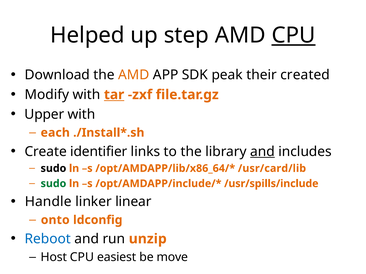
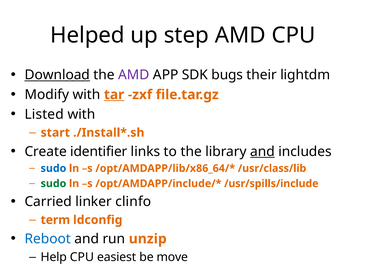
CPU underline: present -> none (294, 35)
Download underline: none -> present (57, 75)
AMD colour: orange -> purple (134, 75)
peak: peak -> bugs (227, 75)
created: created -> lightdm (305, 75)
Upper: Upper -> Listed (44, 115)
each: each -> start (55, 133)
sudo colour: black -> blue (53, 169)
/usr/card/lib: /usr/card/lib -> /usr/class/lib (272, 169)
Handle: Handle -> Carried (48, 202)
linear: linear -> clinfo (133, 202)
onto: onto -> term (55, 220)
Host: Host -> Help (54, 258)
